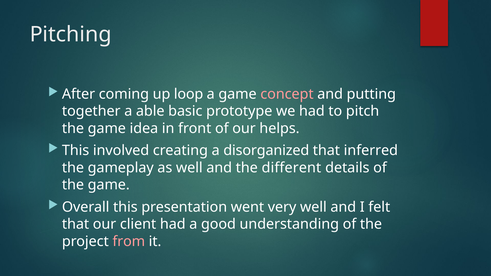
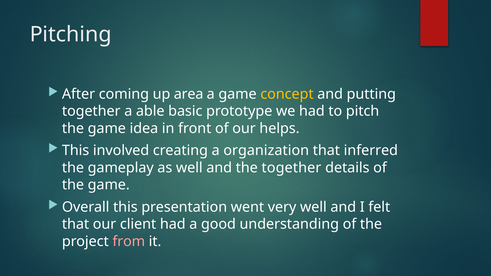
loop: loop -> area (189, 94)
concept colour: pink -> yellow (287, 94)
disorganized: disorganized -> organization (266, 151)
the different: different -> together (291, 168)
